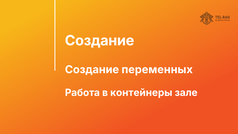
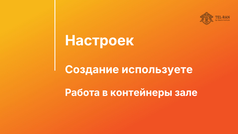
Создание: Создание -> Настроек (99, 41)
переменных: переменных -> используете (157, 70)
